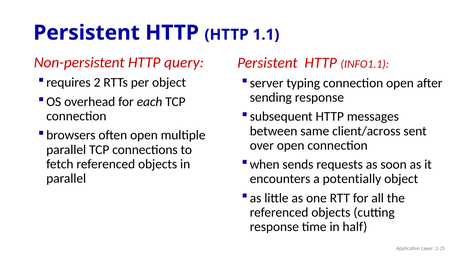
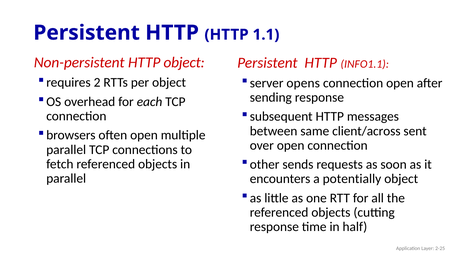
HTTP query: query -> object (184, 62)
typing: typing -> opens (303, 83)
when: when -> other (265, 165)
